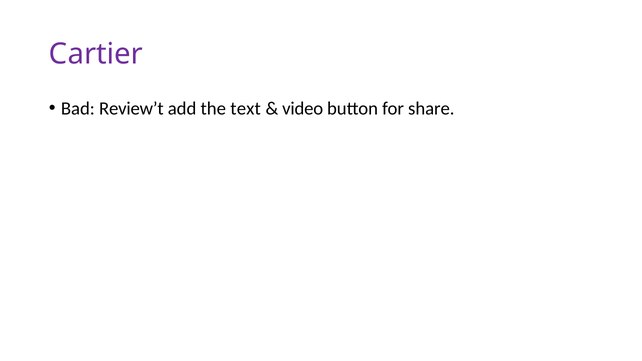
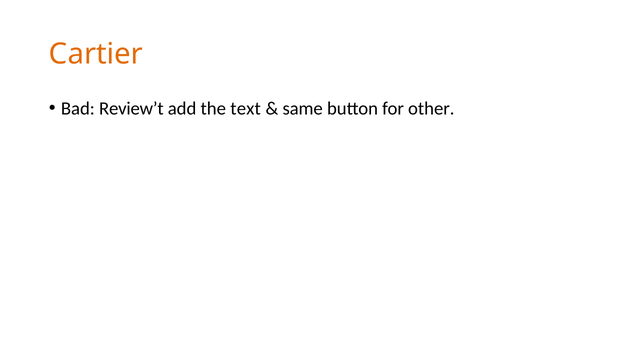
Cartier colour: purple -> orange (96, 54)
video: video -> same (303, 109)
share: share -> other (431, 109)
